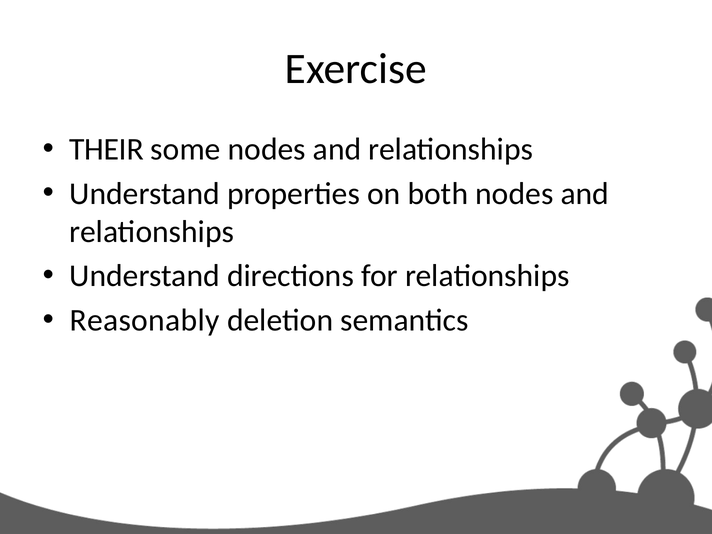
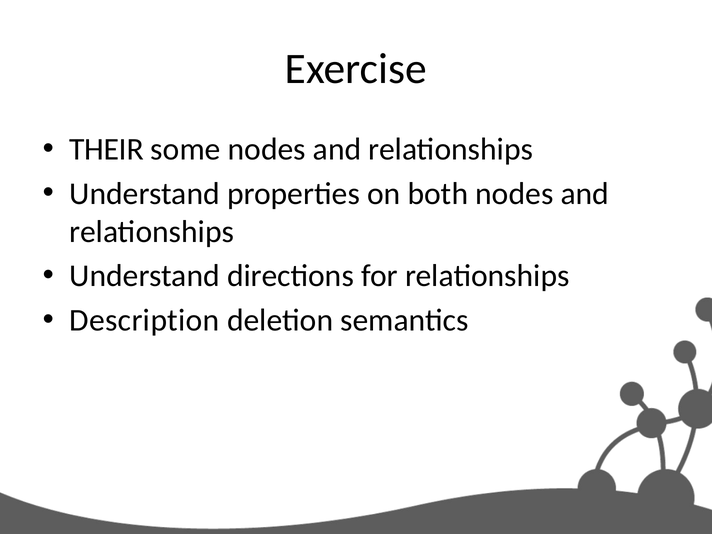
Reasonably: Reasonably -> Description (145, 320)
